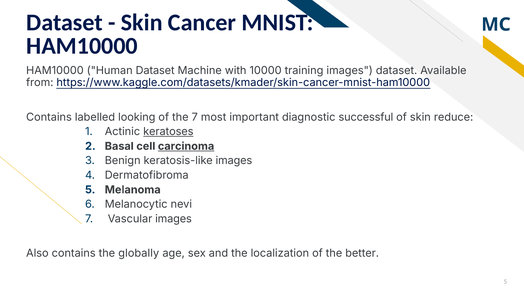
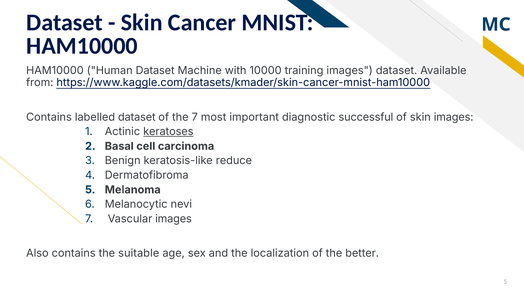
labelled looking: looking -> dataset (137, 117)
skin reduce: reduce -> images (454, 117)
carcinoma underline: present -> none (186, 146)
keratosis-like images: images -> reduce (234, 161)
globally: globally -> suitable (139, 253)
